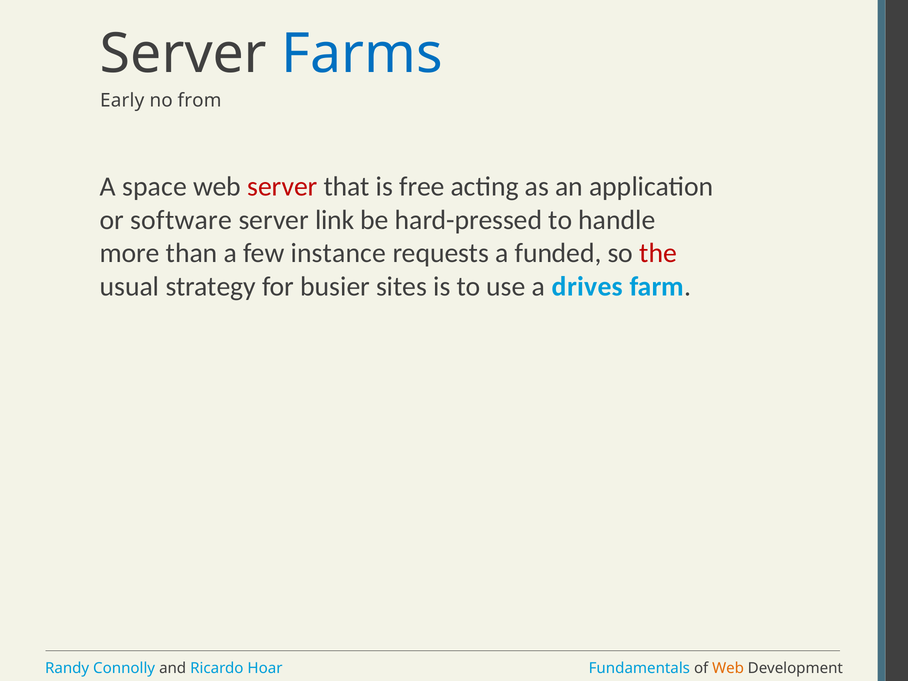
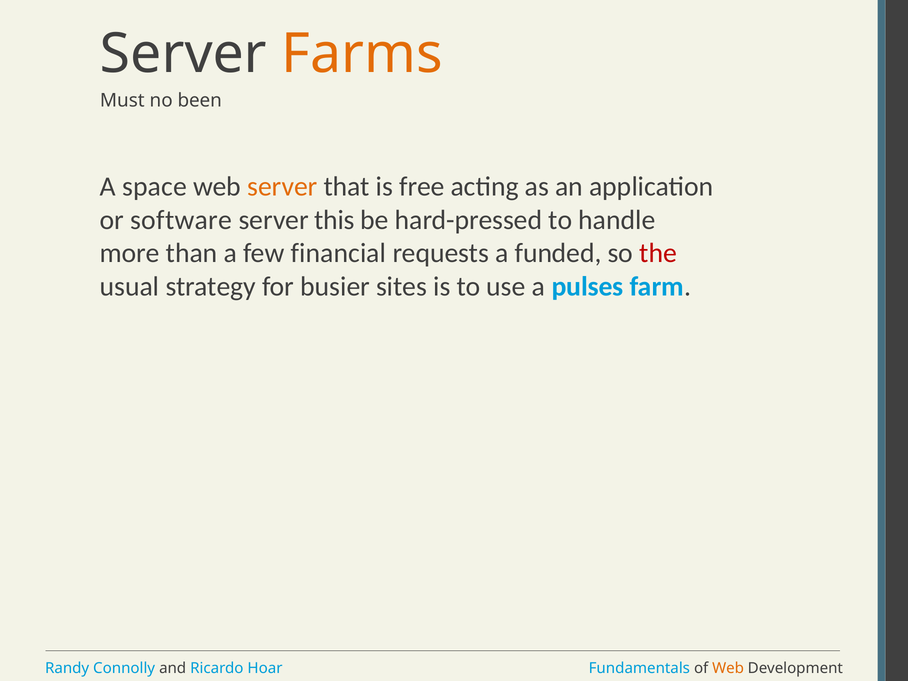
Farms colour: blue -> orange (362, 54)
Early: Early -> Must (122, 100)
from: from -> been (200, 100)
server colour: red -> orange (282, 187)
link: link -> this (335, 220)
instance: instance -> financial (338, 253)
drives: drives -> pulses (588, 286)
